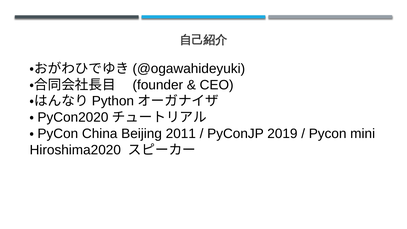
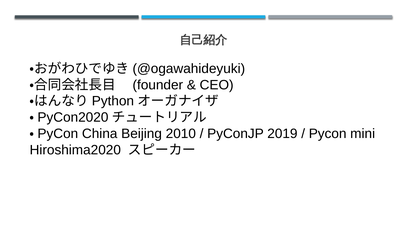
2011: 2011 -> 2010 (181, 134)
